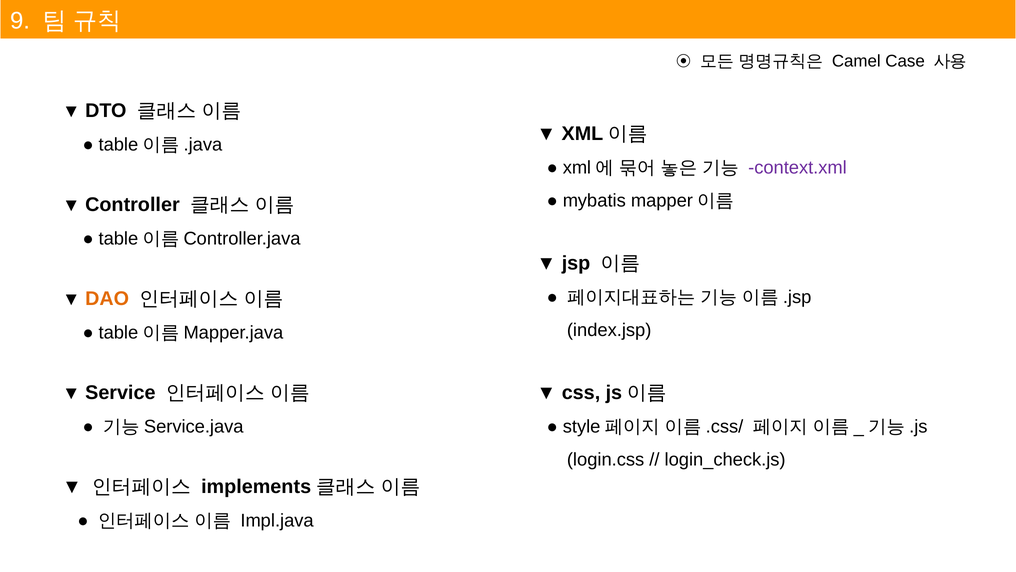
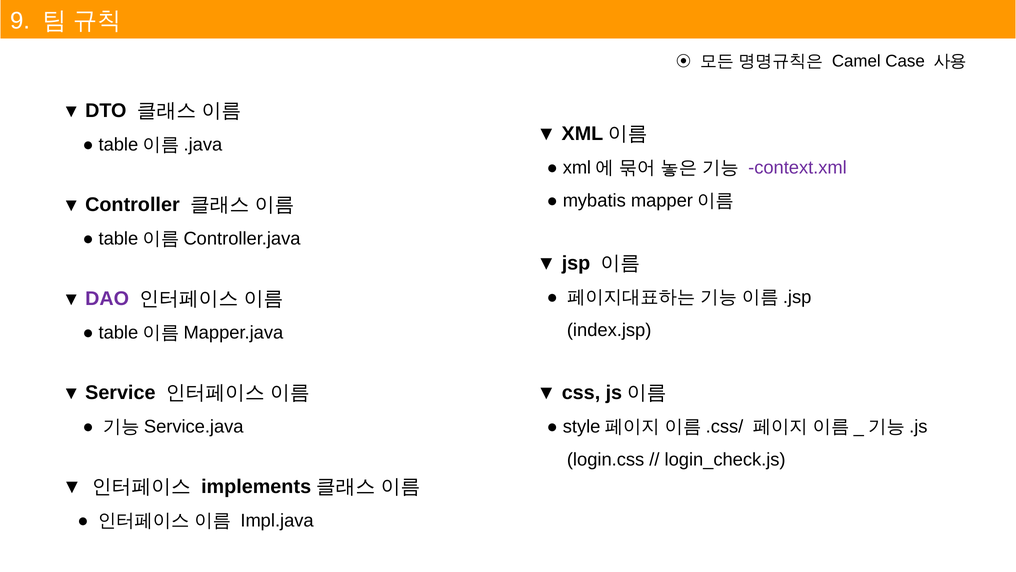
DAO colour: orange -> purple (107, 299)
